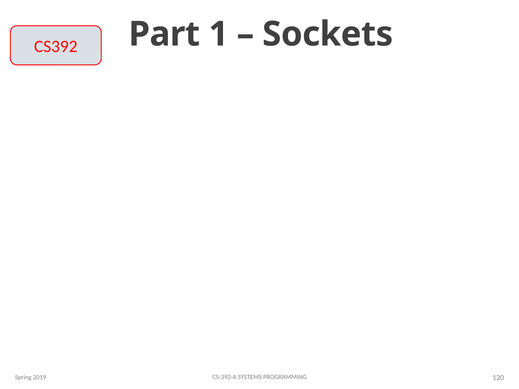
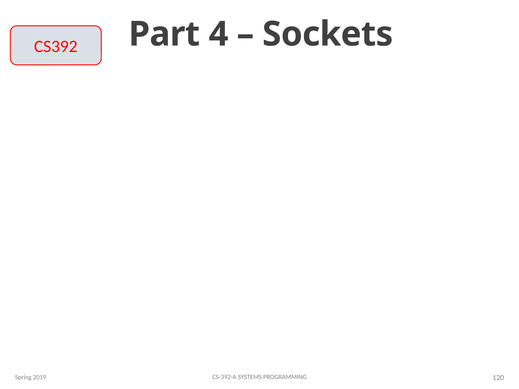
1: 1 -> 4 (219, 34)
